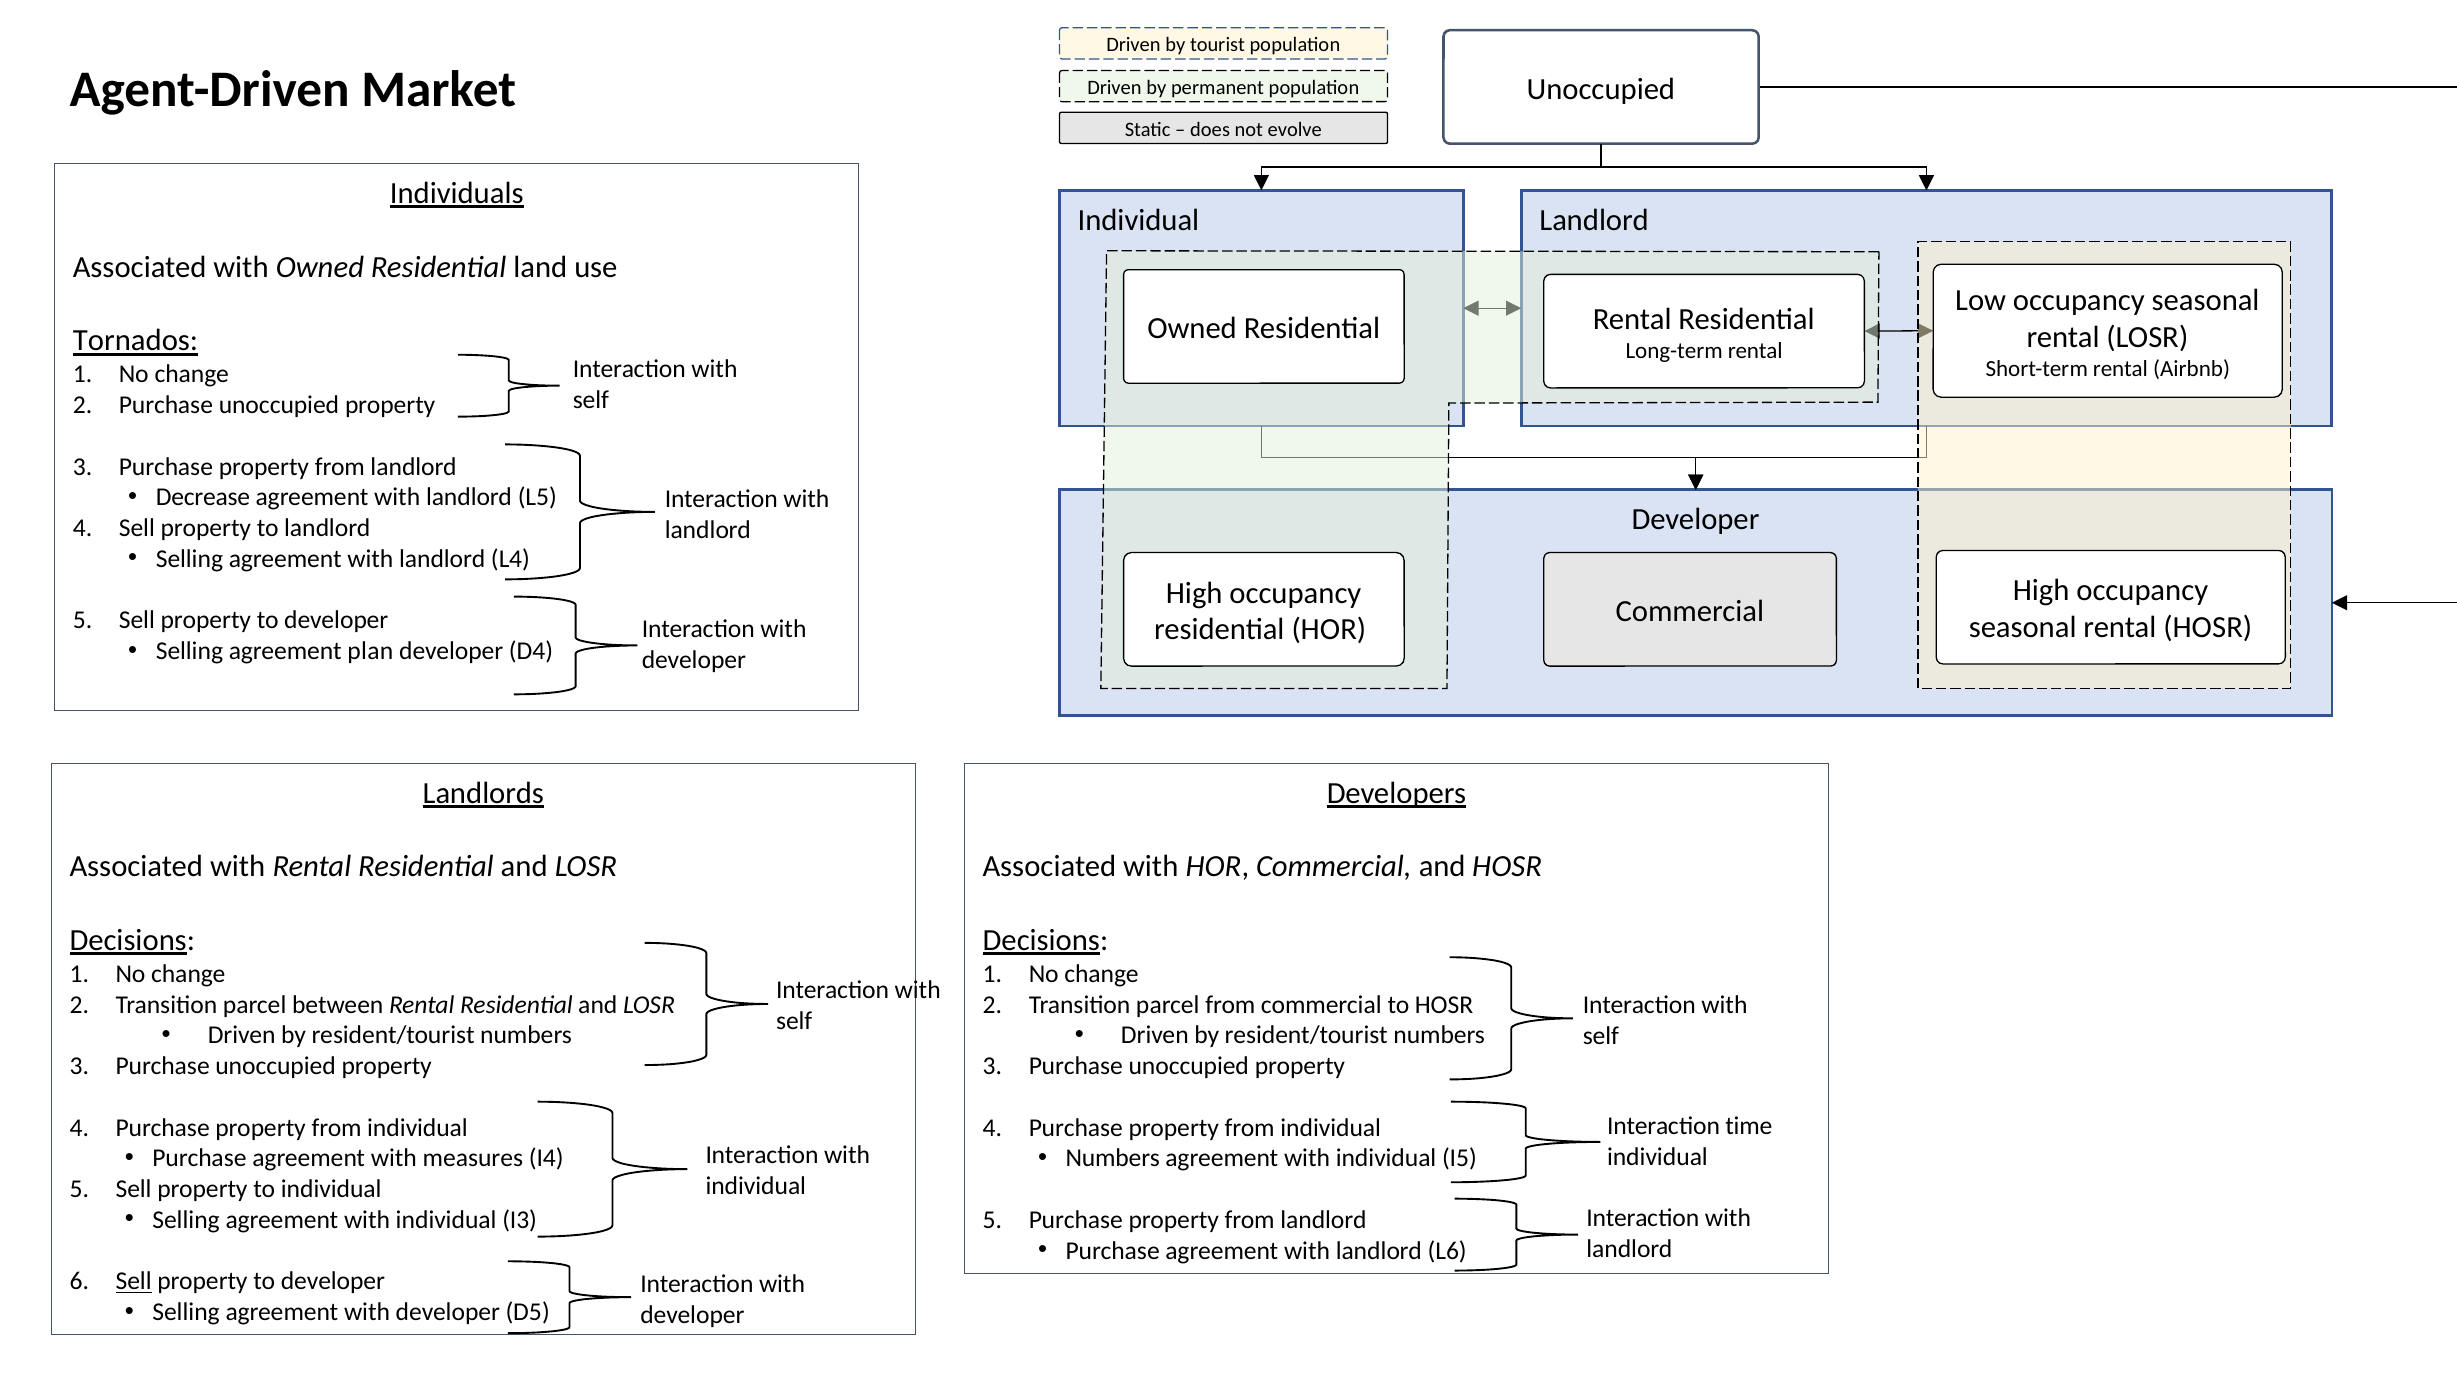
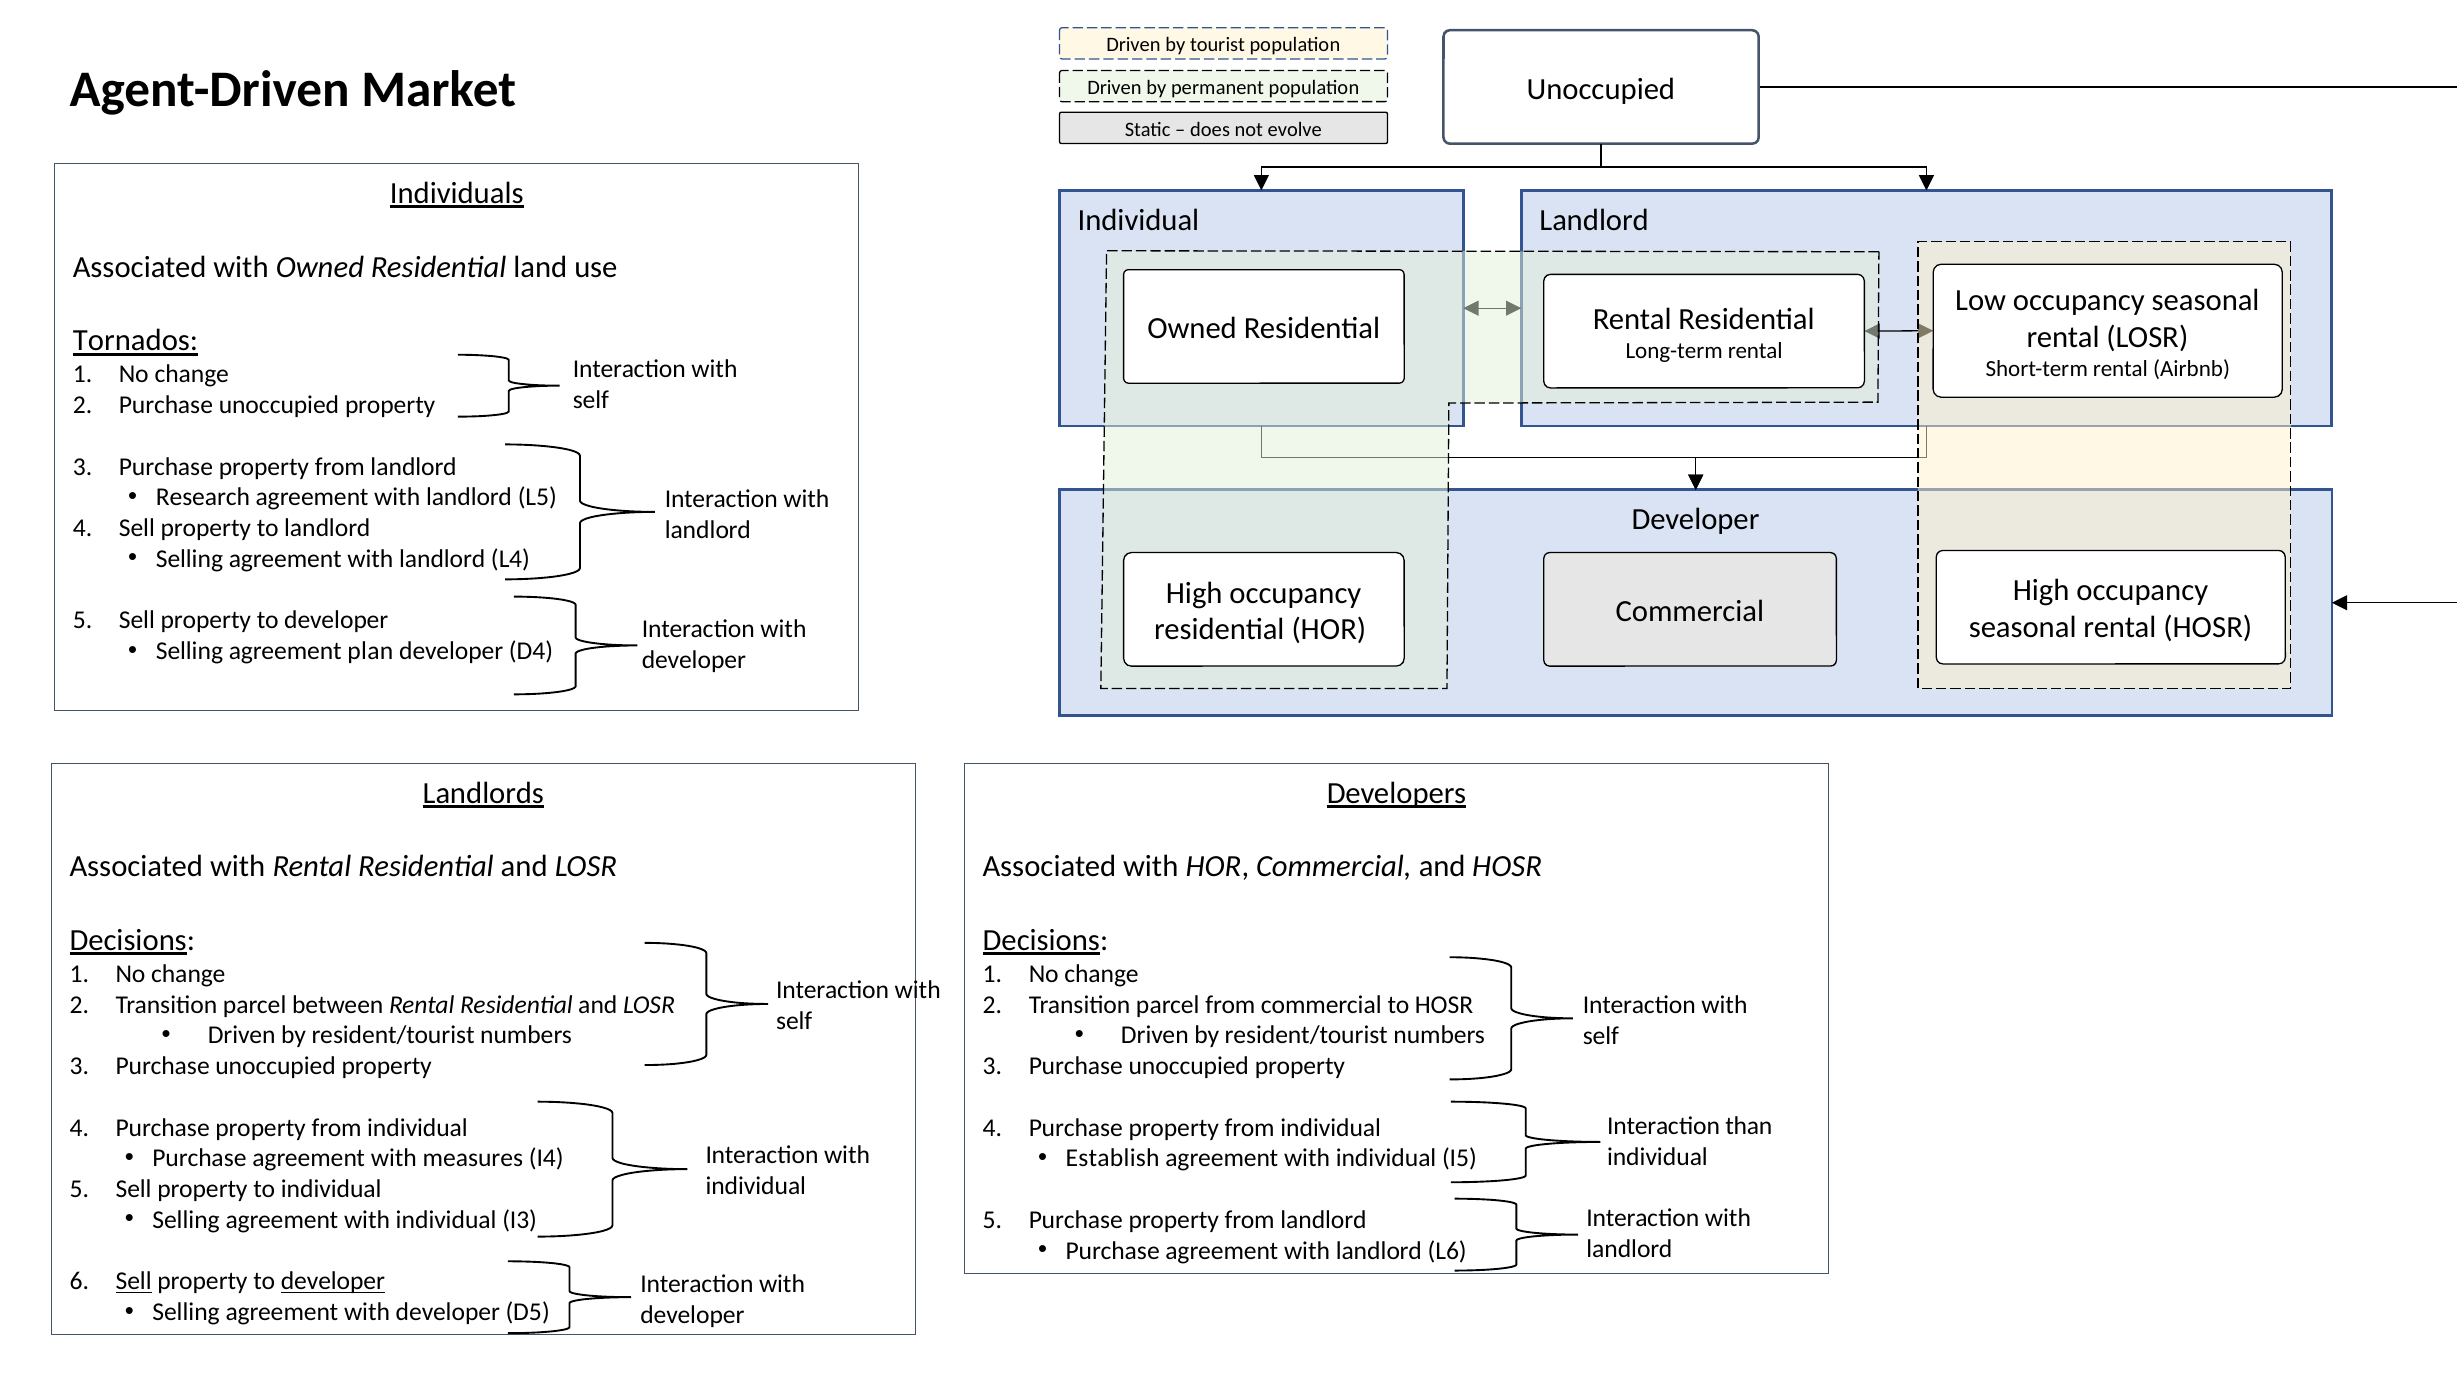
Decrease: Decrease -> Research (203, 497)
time: time -> than (1749, 1126)
Numbers: Numbers -> Establish (1113, 1158)
developer underline: none -> present (333, 1282)
